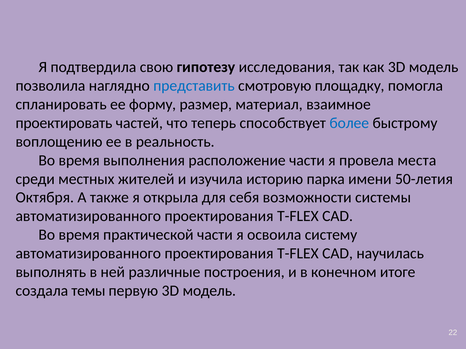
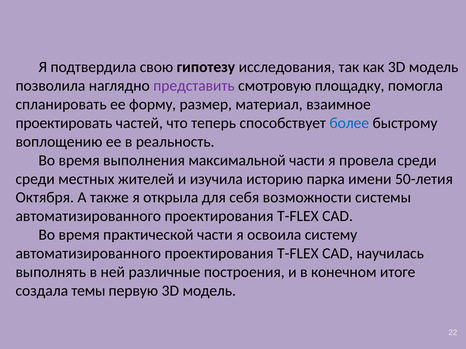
представить colour: blue -> purple (194, 86)
расположение: расположение -> максимальной (237, 161)
провела места: места -> среди (417, 161)
